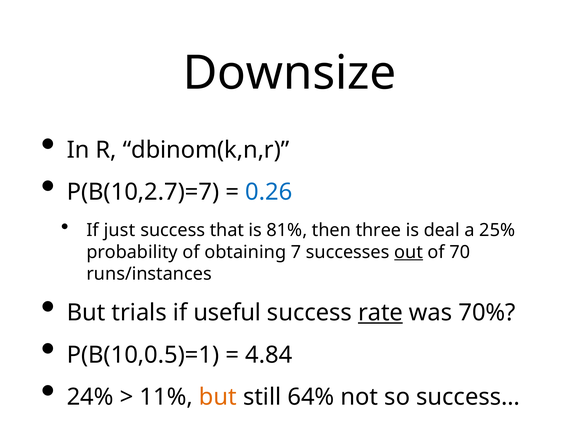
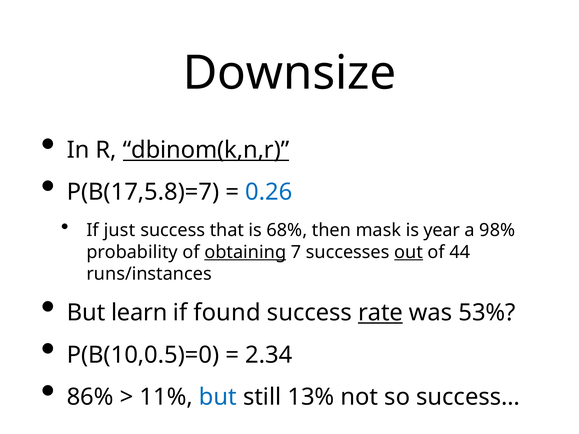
dbinom(k,n,r underline: none -> present (206, 150)
P(B(10,2.7)=7: P(B(10,2.7)=7 -> P(B(17,5.8)=7 (143, 192)
81%: 81% -> 68% (287, 230)
three: three -> mask (378, 230)
deal: deal -> year (442, 230)
25%: 25% -> 98% (497, 230)
obtaining underline: none -> present (245, 252)
70: 70 -> 44 (460, 252)
trials: trials -> learn (139, 313)
useful: useful -> found (227, 313)
70%: 70% -> 53% (487, 313)
P(B(10,0.5)=1: P(B(10,0.5)=1 -> P(B(10,0.5)=0 (143, 355)
4.84: 4.84 -> 2.34 (269, 355)
24%: 24% -> 86% (90, 397)
but colour: orange -> blue (218, 397)
64%: 64% -> 13% (311, 397)
